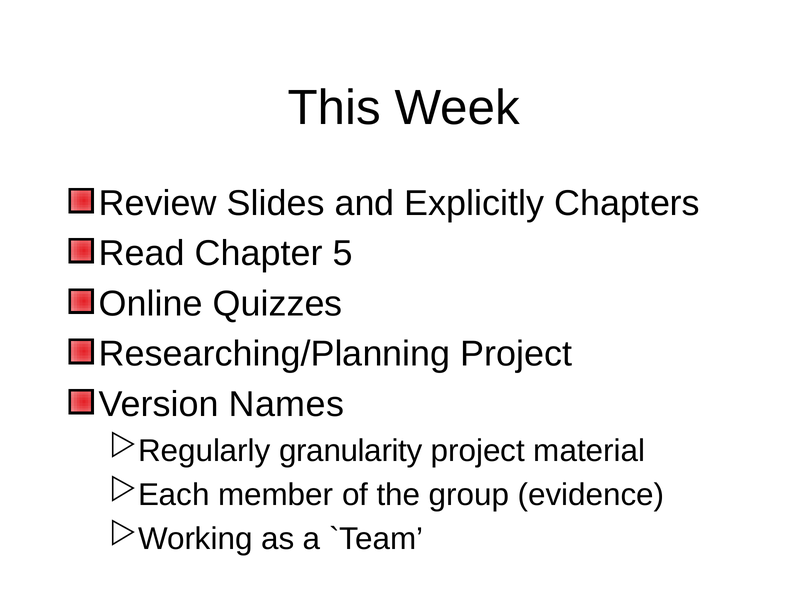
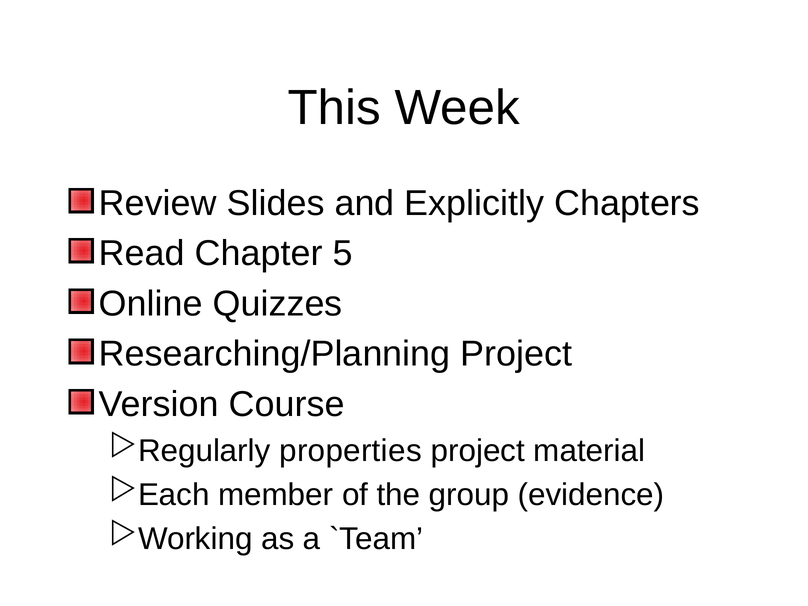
Names: Names -> Course (287, 404)
granularity: granularity -> properties (350, 451)
